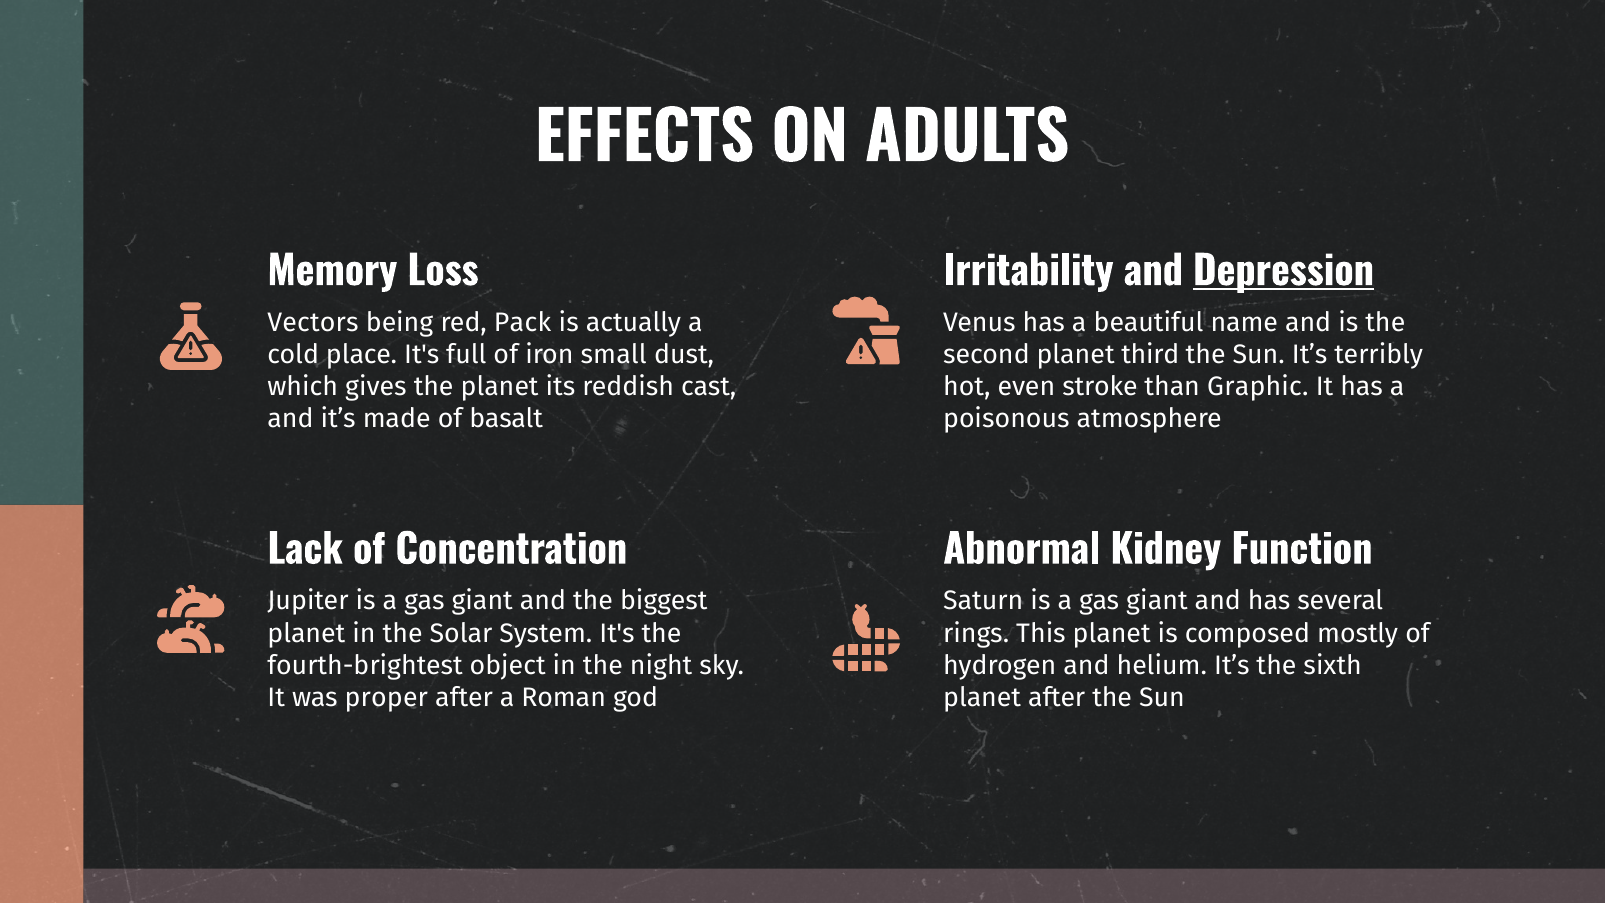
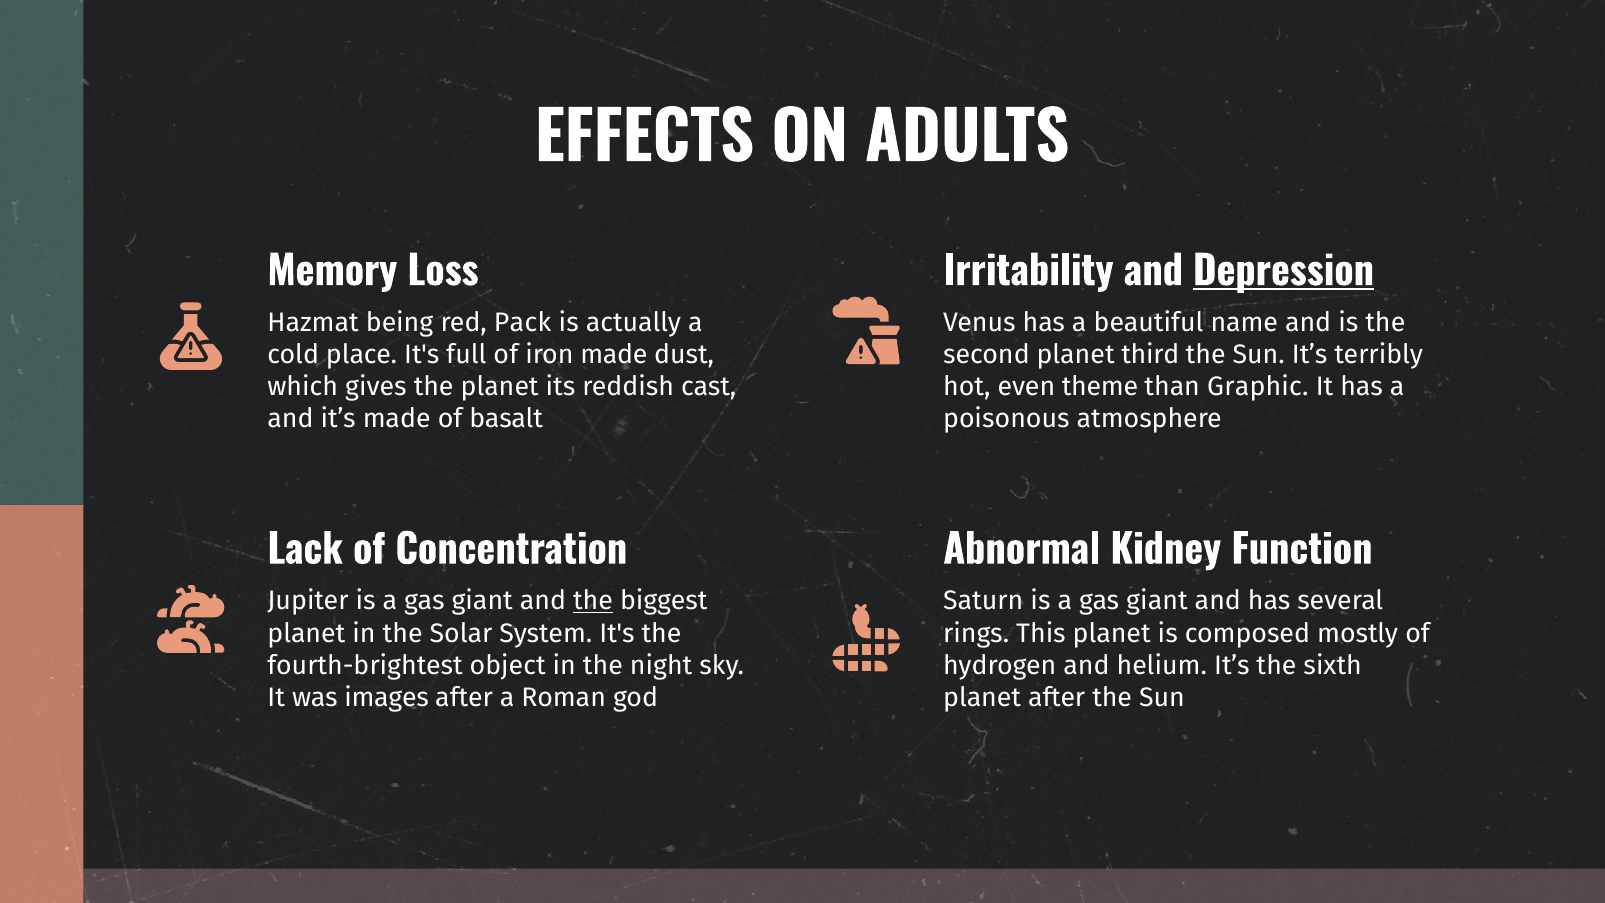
Vectors: Vectors -> Hazmat (313, 323)
iron small: small -> made (614, 355)
stroke: stroke -> theme (1100, 387)
the underline: none -> present (593, 601)
proper: proper -> images (387, 697)
